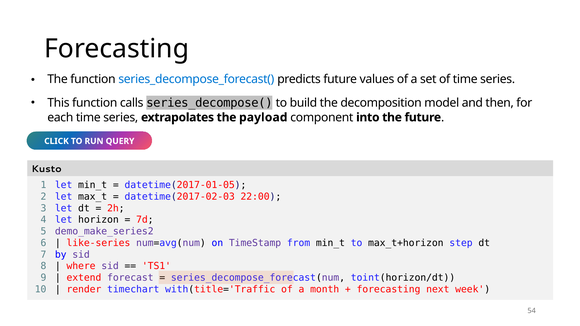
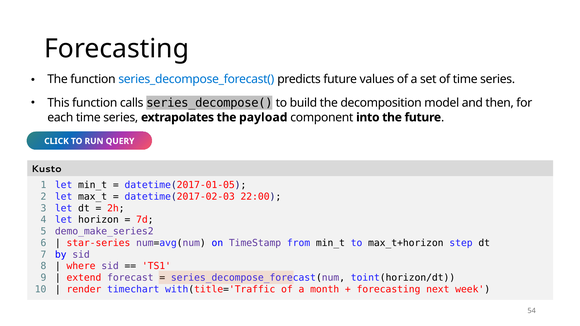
like-series: like-series -> star-series (98, 243)
